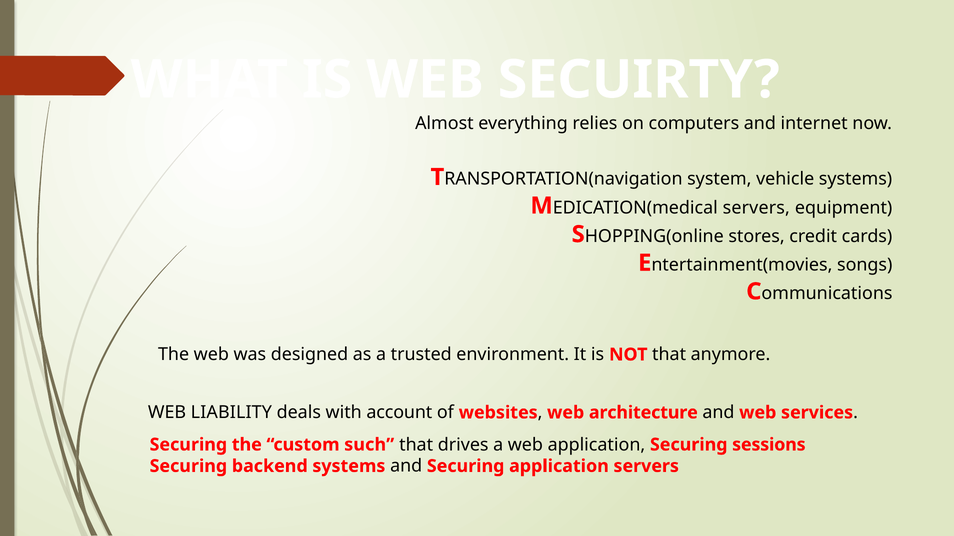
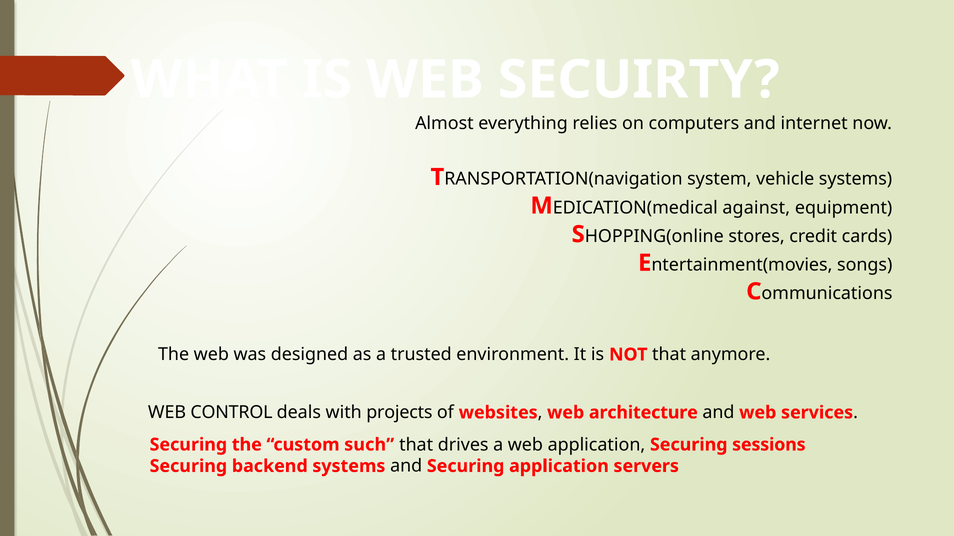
MEDICATION(medical servers: servers -> against (756, 208)
LIABILITY: LIABILITY -> CONTROL (232, 413)
account: account -> projects (399, 413)
